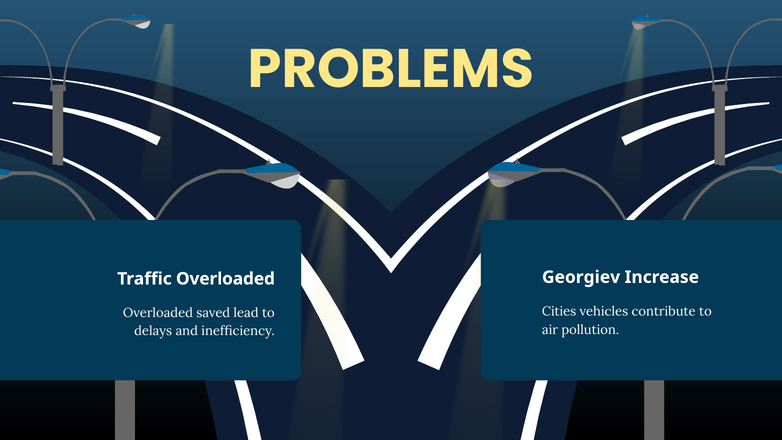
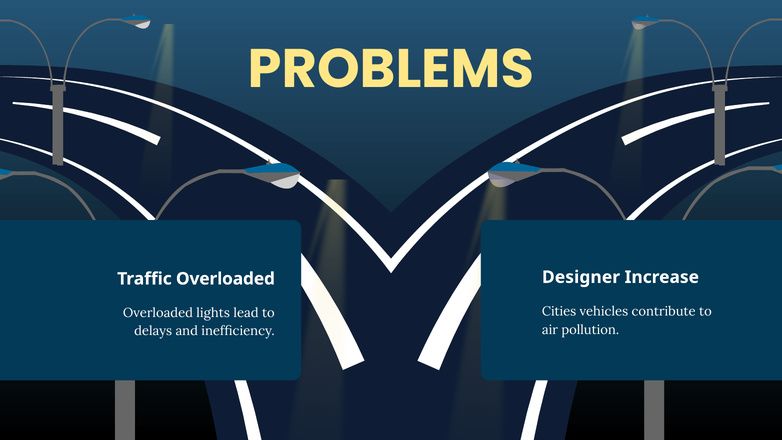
Georgiev: Georgiev -> Designer (581, 277)
saved: saved -> lights (213, 313)
